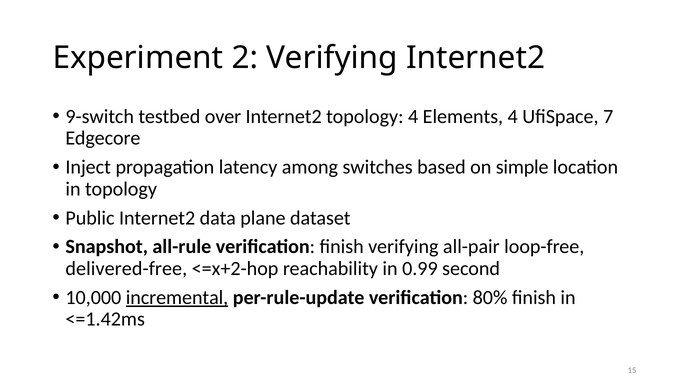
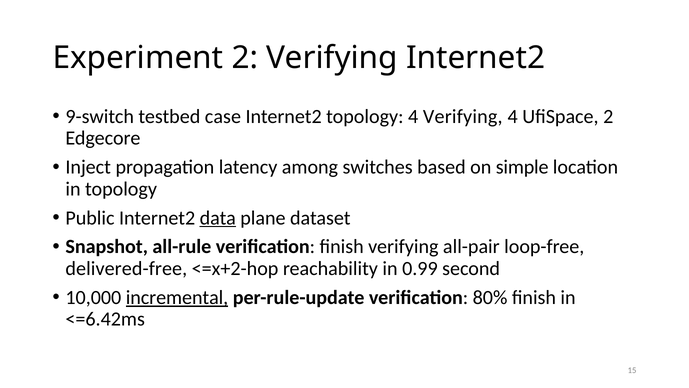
over: over -> case (223, 116)
4 Elements: Elements -> Verifying (463, 116)
UfiSpace 7: 7 -> 2 (608, 116)
data underline: none -> present (218, 218)
<=1.42ms: <=1.42ms -> <=6.42ms (105, 319)
